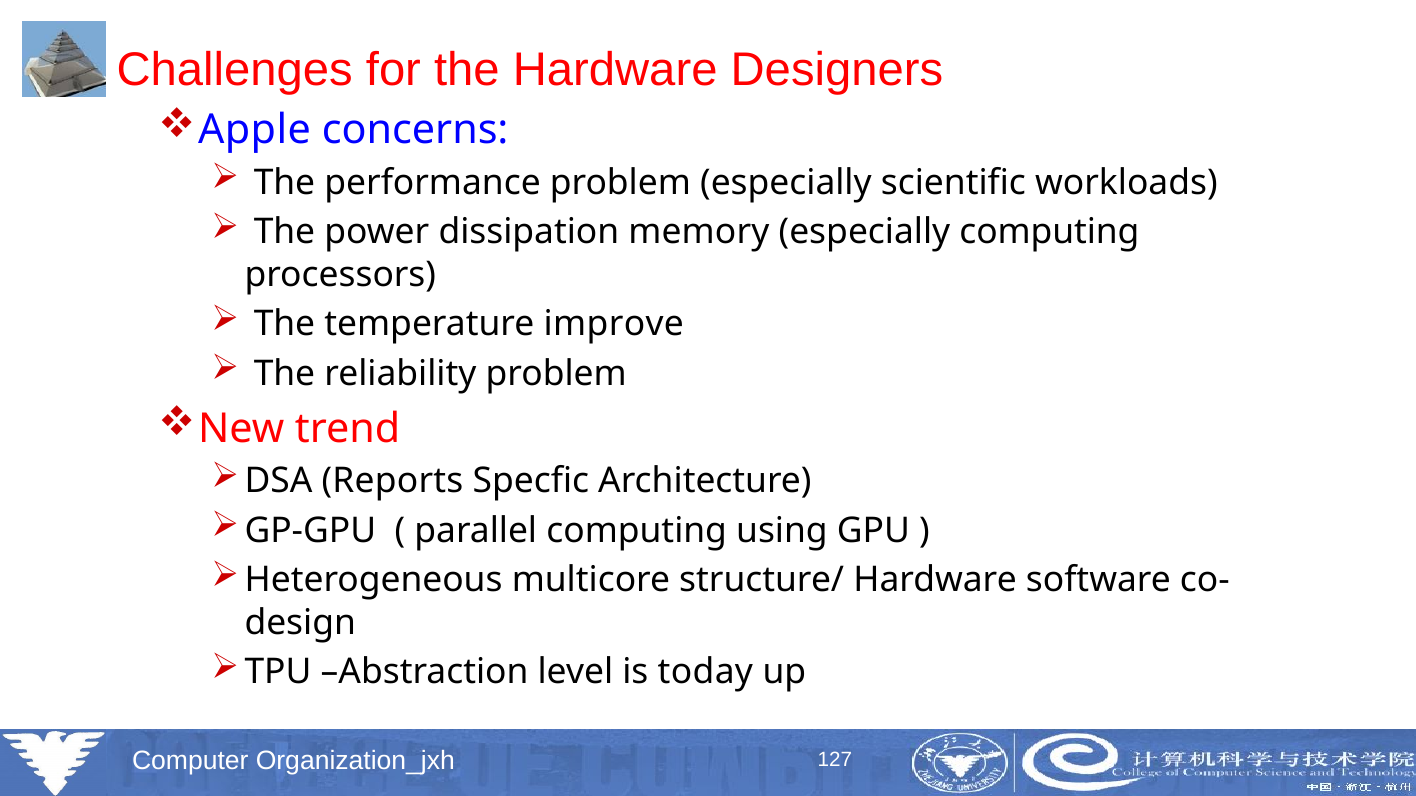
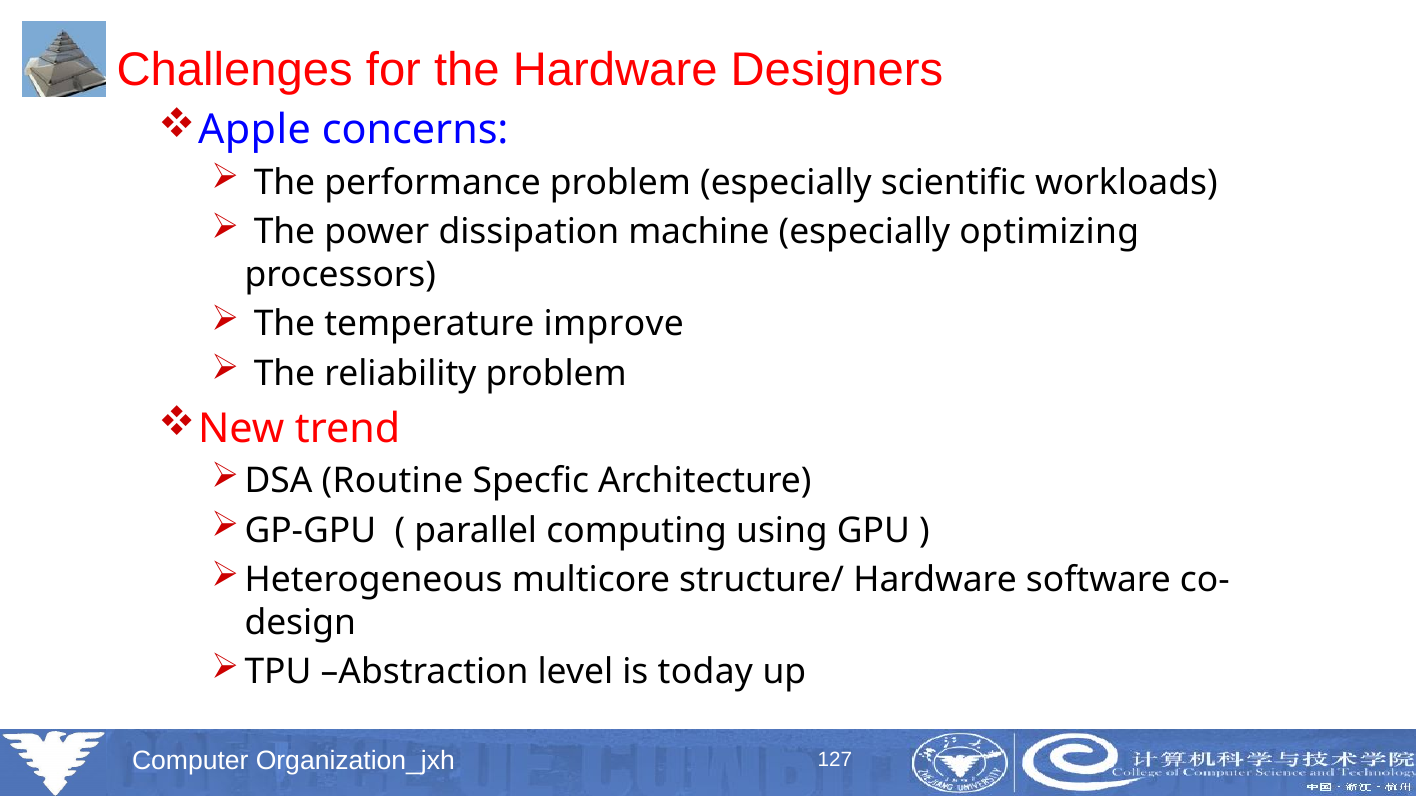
memory: memory -> machine (699, 232)
especially computing: computing -> optimizing (1049, 232)
Reports: Reports -> Routine (392, 481)
